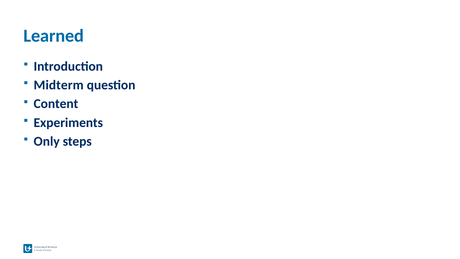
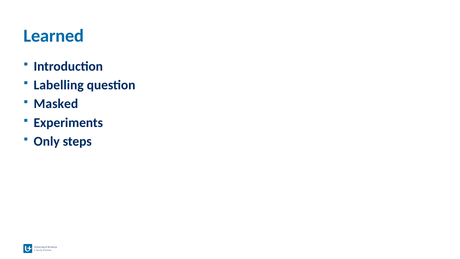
Midterm: Midterm -> Labelling (59, 85)
Content: Content -> Masked (56, 104)
